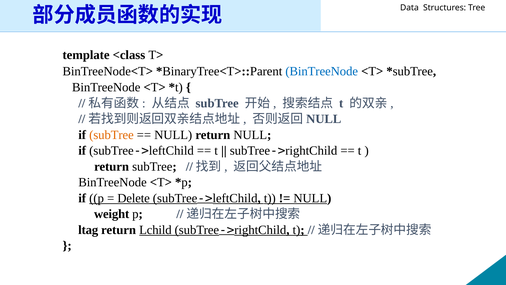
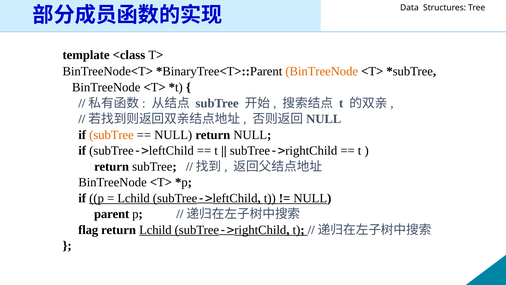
BinTreeNode colour: blue -> orange (322, 71)
Delete: Delete -> Lchild (134, 198)
weight: weight -> parent (112, 214)
ltag: ltag -> flag (88, 230)
